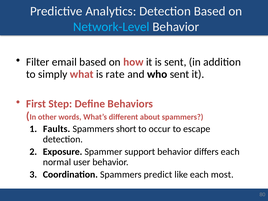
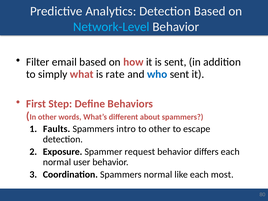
who colour: black -> blue (157, 74)
short: short -> intro (126, 129)
to occur: occur -> other (160, 129)
support: support -> request (140, 152)
Spammers predict: predict -> normal (158, 174)
